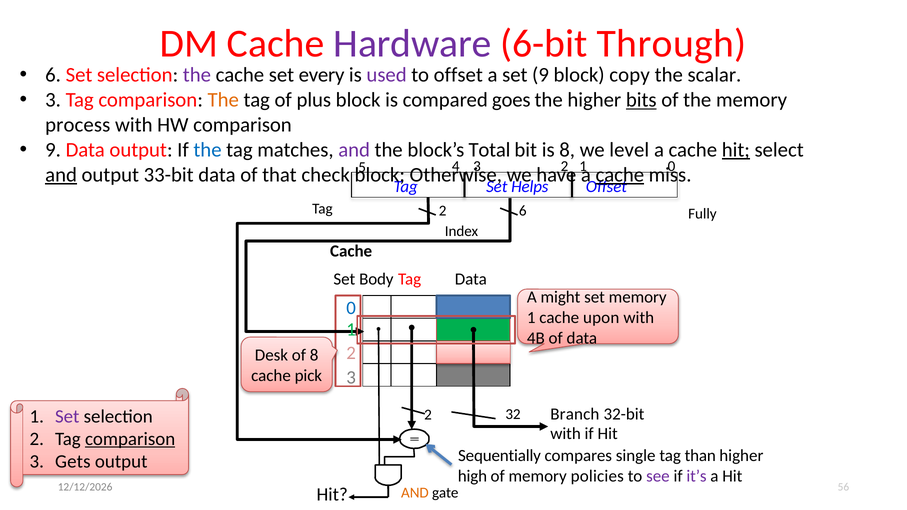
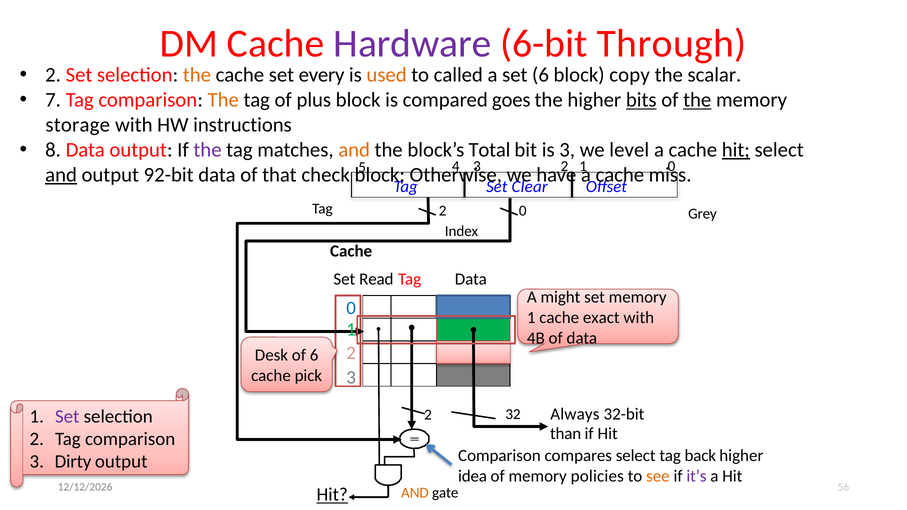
6: 6 -> 2 (53, 75)
the colour: purple -> orange (197, 75)
used colour: purple -> orange (387, 75)
to offset: offset -> called (458, 75)
set 9: 9 -> 6 (541, 75)
3: 3 -> 7 (53, 100)
the underline: none -> present (697, 100)
process: process -> storage (78, 125)
HW comparison: comparison -> instructions (242, 125)
9: 9 -> 8 (53, 150)
the colour: blue -> purple (207, 150)
and colour: purple -> orange (354, 150)
is 8: 8 -> 3 (567, 150)
33-bit: 33-bit -> 92-bit (169, 175)
cache underline: present -> none (620, 175)
Helps: Helps -> Clear (530, 187)
Tag 6: 6 -> 0 (523, 211)
Fully: Fully -> Grey (702, 214)
Body: Body -> Read (376, 279)
upon: upon -> exact (601, 318)
of 8: 8 -> 6 (314, 355)
Branch: Branch -> Always (575, 414)
with: with -> than (566, 434)
comparison underline: present -> none (130, 439)
Sequentially: Sequentially -> Comparison (499, 456)
compares single: single -> select (636, 456)
than: than -> back (700, 456)
Gets: Gets -> Dirty (73, 462)
high: high -> idea (472, 476)
see colour: purple -> orange (658, 476)
Hit underline: none -> present (332, 495)
